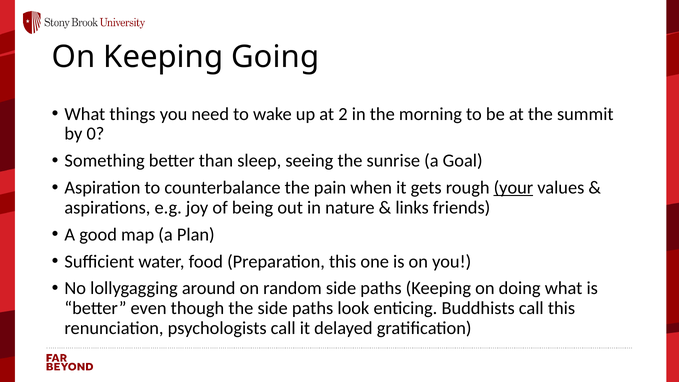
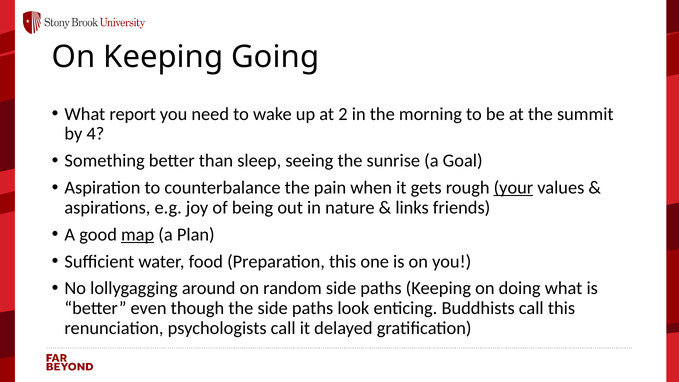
things: things -> report (133, 114)
0: 0 -> 4 (95, 134)
map underline: none -> present (138, 235)
